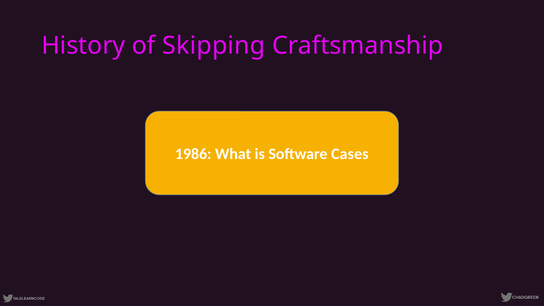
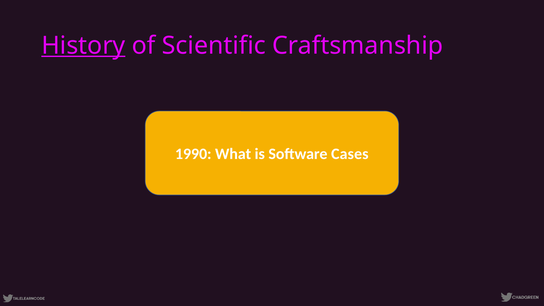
History underline: none -> present (83, 46)
Skipping: Skipping -> Scientific (214, 46)
1986: 1986 -> 1990 (193, 154)
